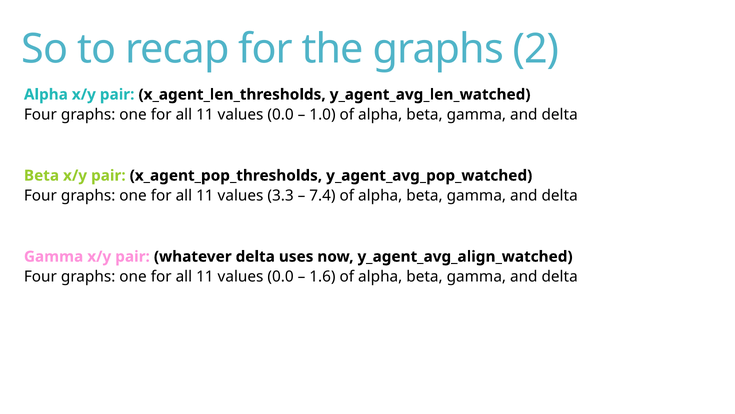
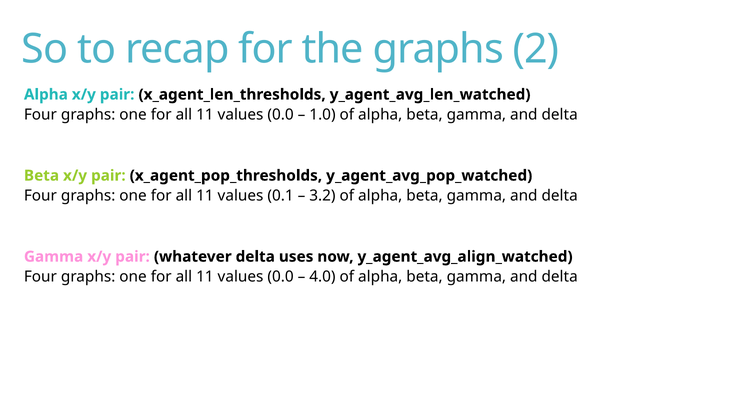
3.3: 3.3 -> 0.1 (281, 196)
7.4: 7.4 -> 3.2 (322, 196)
1.6: 1.6 -> 4.0 (322, 277)
